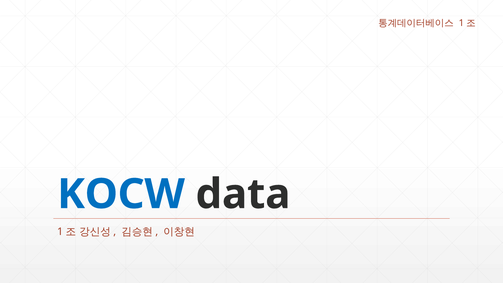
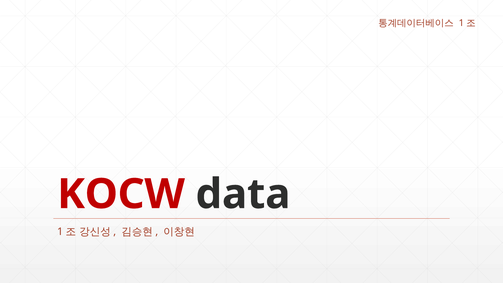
KOCW colour: blue -> red (121, 194)
